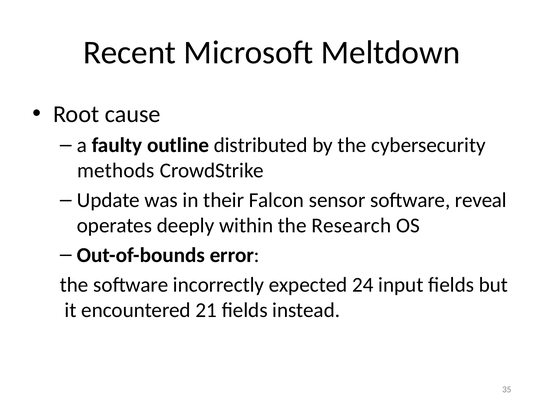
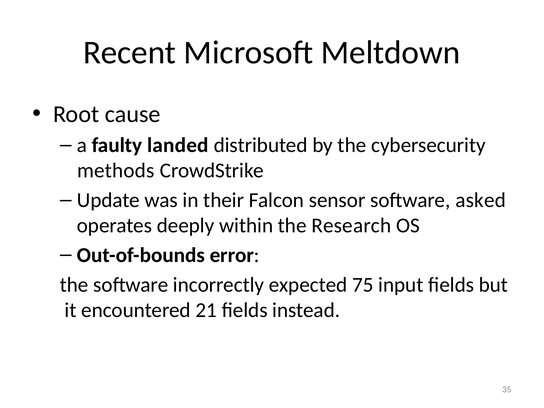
outline: outline -> landed (178, 145)
reveal: reveal -> asked (481, 200)
24: 24 -> 75 (363, 285)
